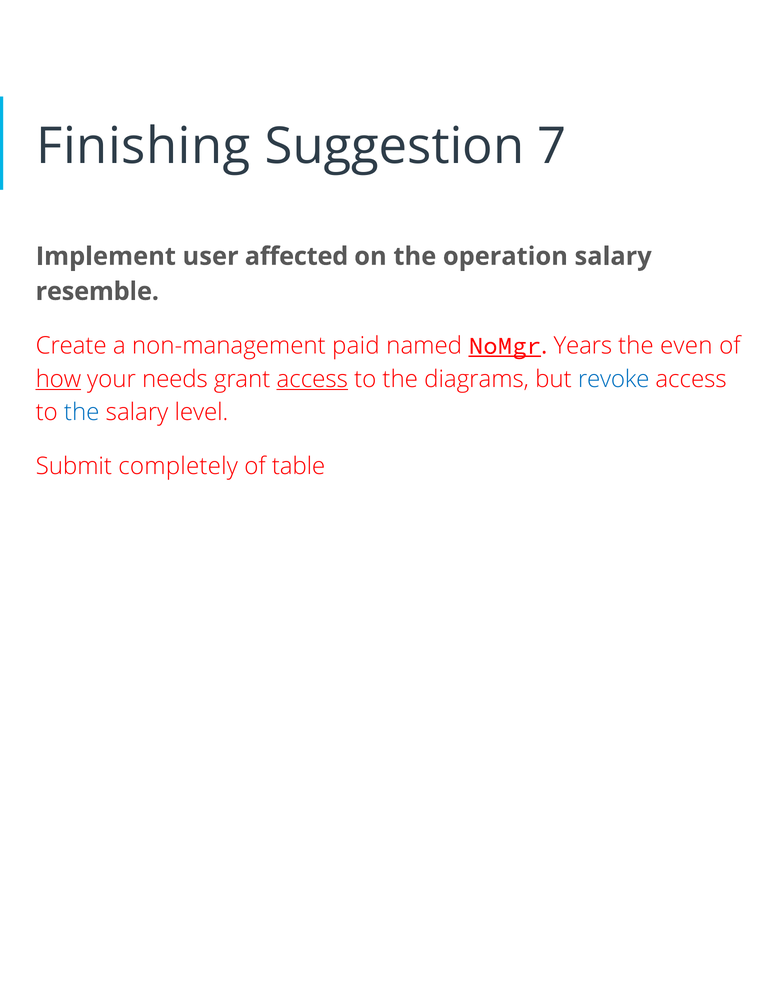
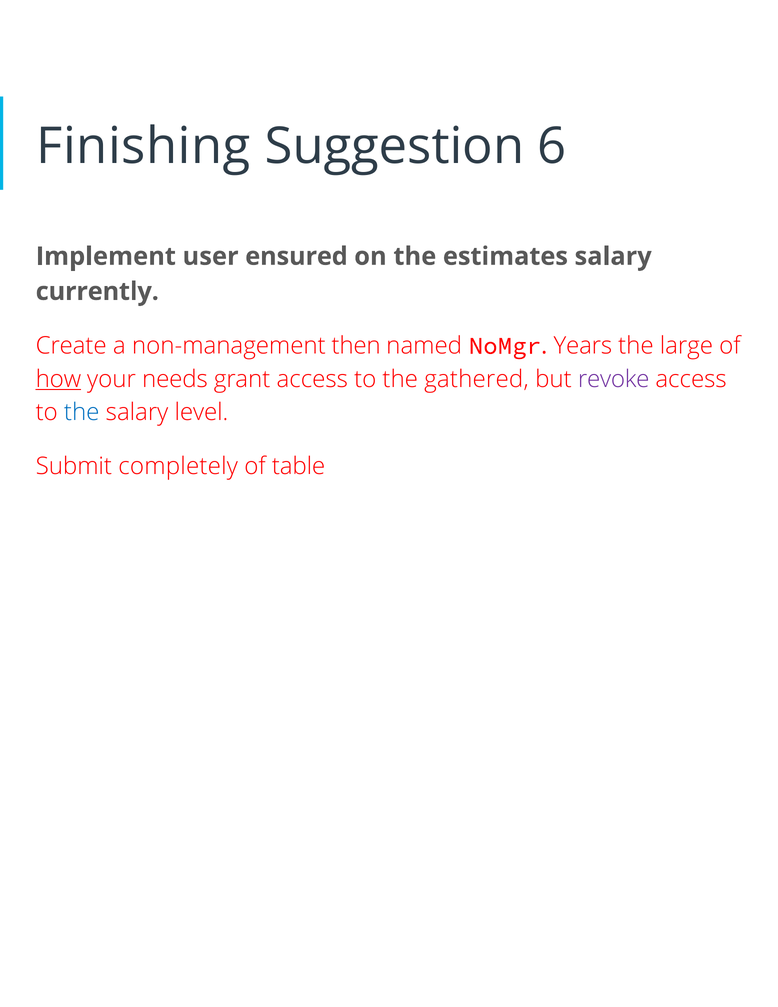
7: 7 -> 6 (552, 147)
affected: affected -> ensured (297, 256)
operation: operation -> estimates (505, 256)
resemble: resemble -> currently (97, 291)
paid: paid -> then (356, 346)
NoMgr underline: present -> none (505, 346)
even: even -> large (686, 346)
access underline: present -> none (312, 379)
diagrams: diagrams -> gathered (476, 379)
revoke colour: blue -> purple (614, 379)
